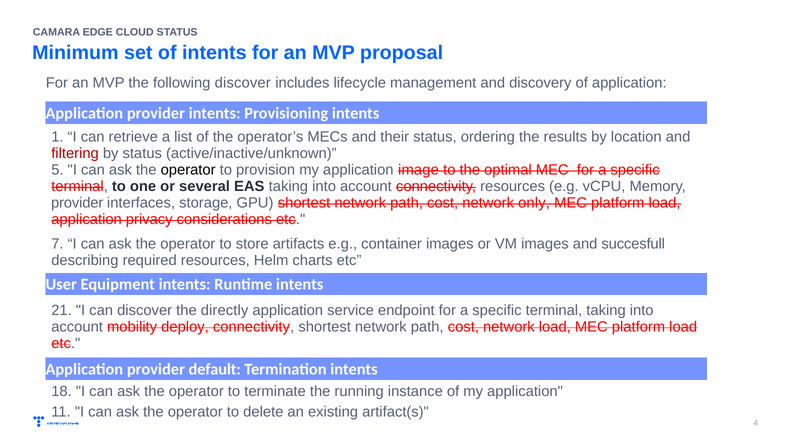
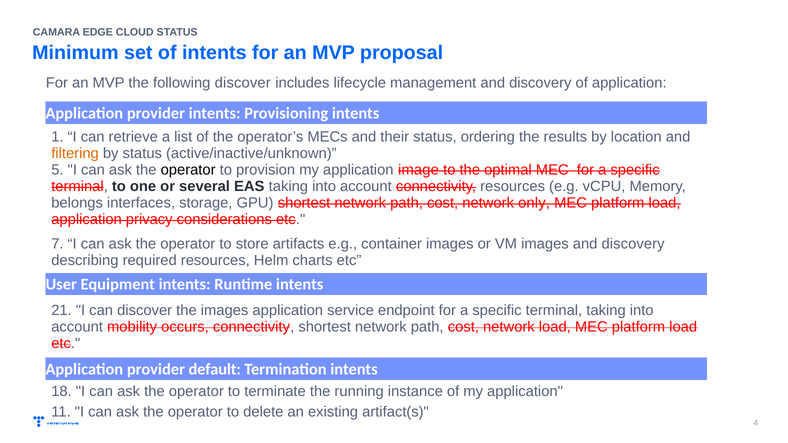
filtering colour: red -> orange (75, 154)
provider: provider -> belongs (77, 203)
images and succesfull: succesfull -> discovery (633, 244)
the directly: directly -> images (225, 310)
deploy: deploy -> occurs (185, 327)
